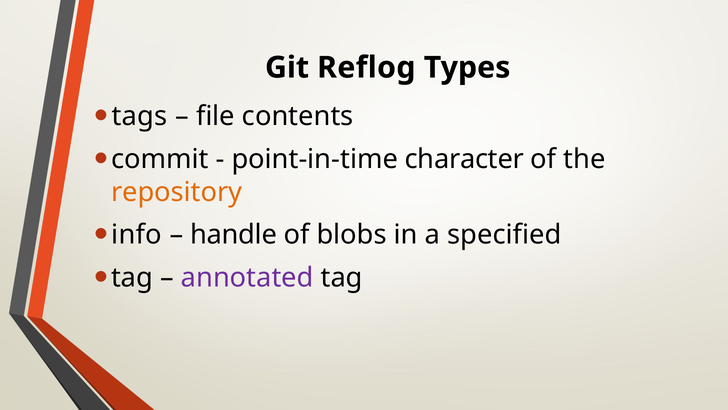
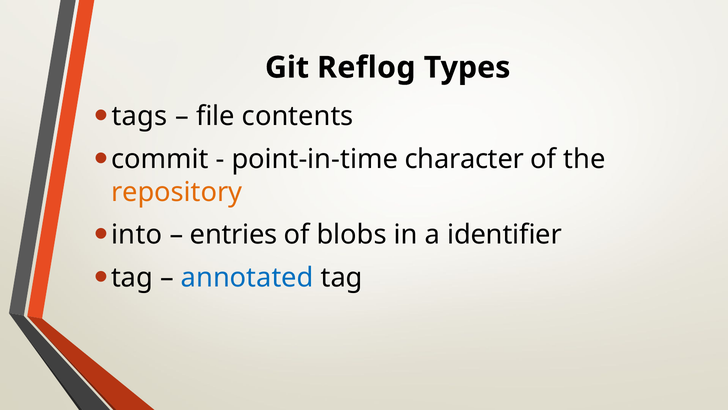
info: info -> into (137, 235)
handle: handle -> entries (234, 235)
specified: specified -> identifier (505, 235)
annotated colour: purple -> blue (247, 277)
